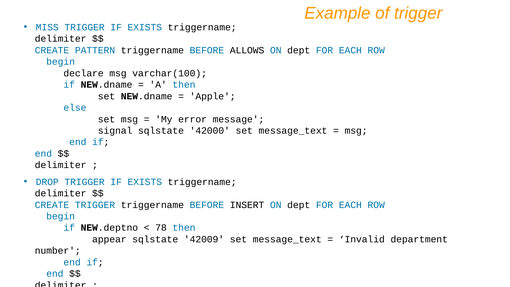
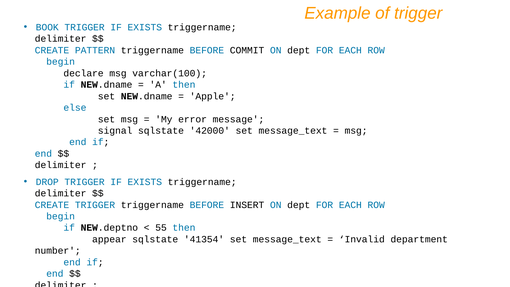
MISS: MISS -> BOOK (47, 27)
ALLOWS: ALLOWS -> COMMIT (247, 50)
78: 78 -> 55 (161, 228)
42009: 42009 -> 41354 (204, 239)
